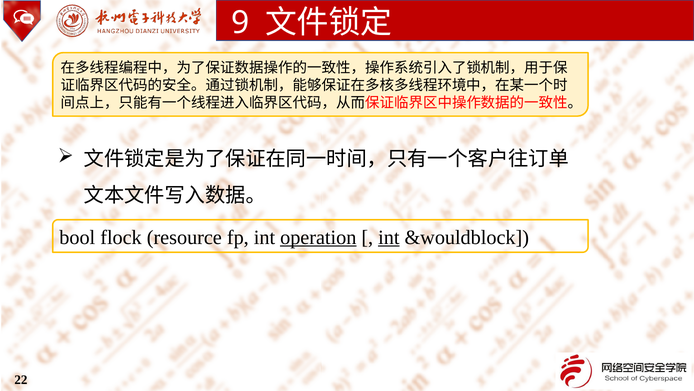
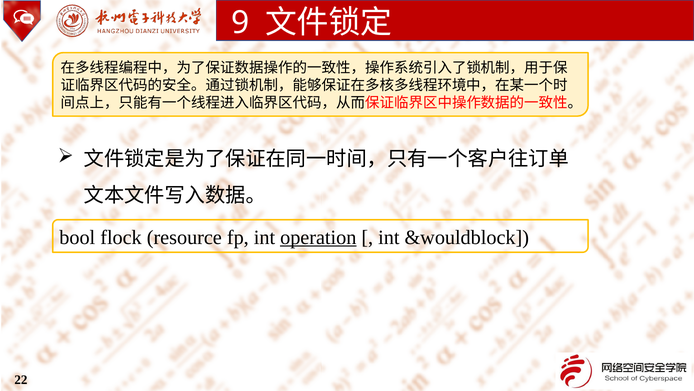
int underline: present -> none (389, 237)
